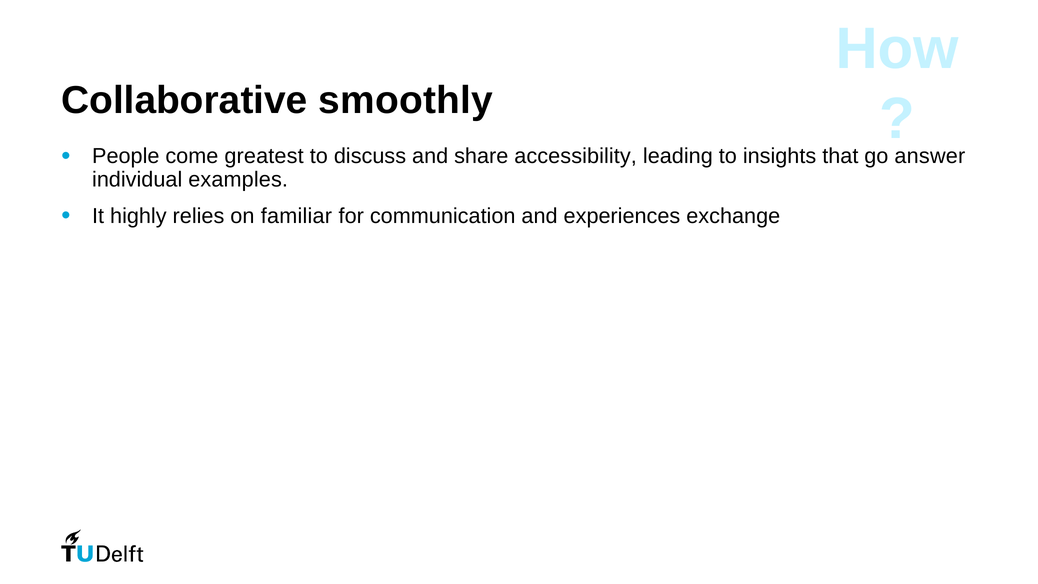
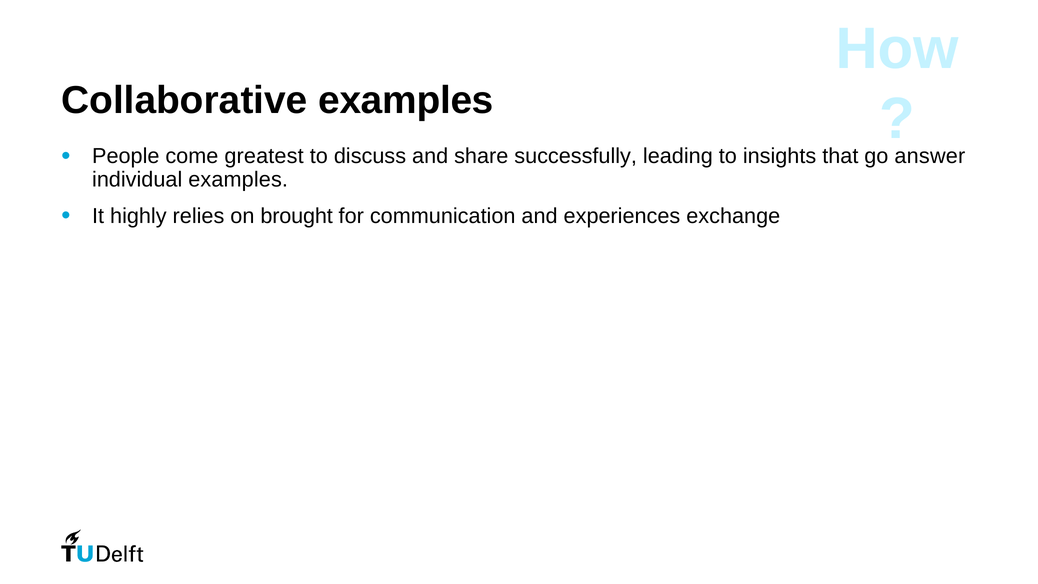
Collaborative smoothly: smoothly -> examples (406, 100)
accessibility: accessibility -> successfully (576, 156)
familiar: familiar -> brought (297, 216)
